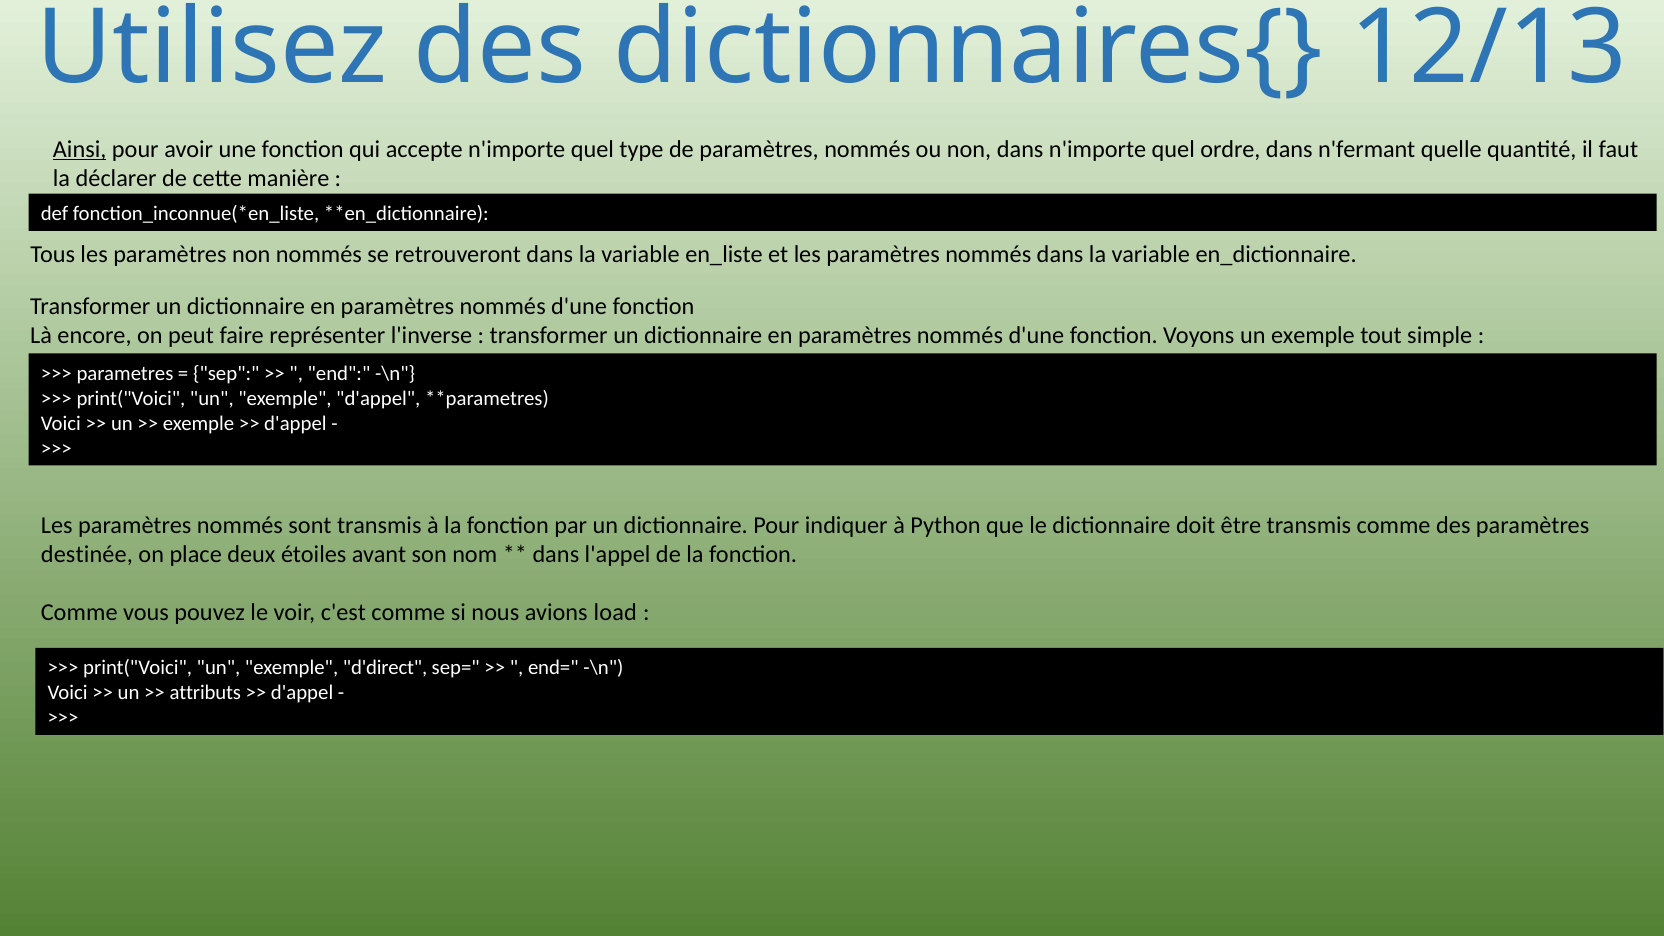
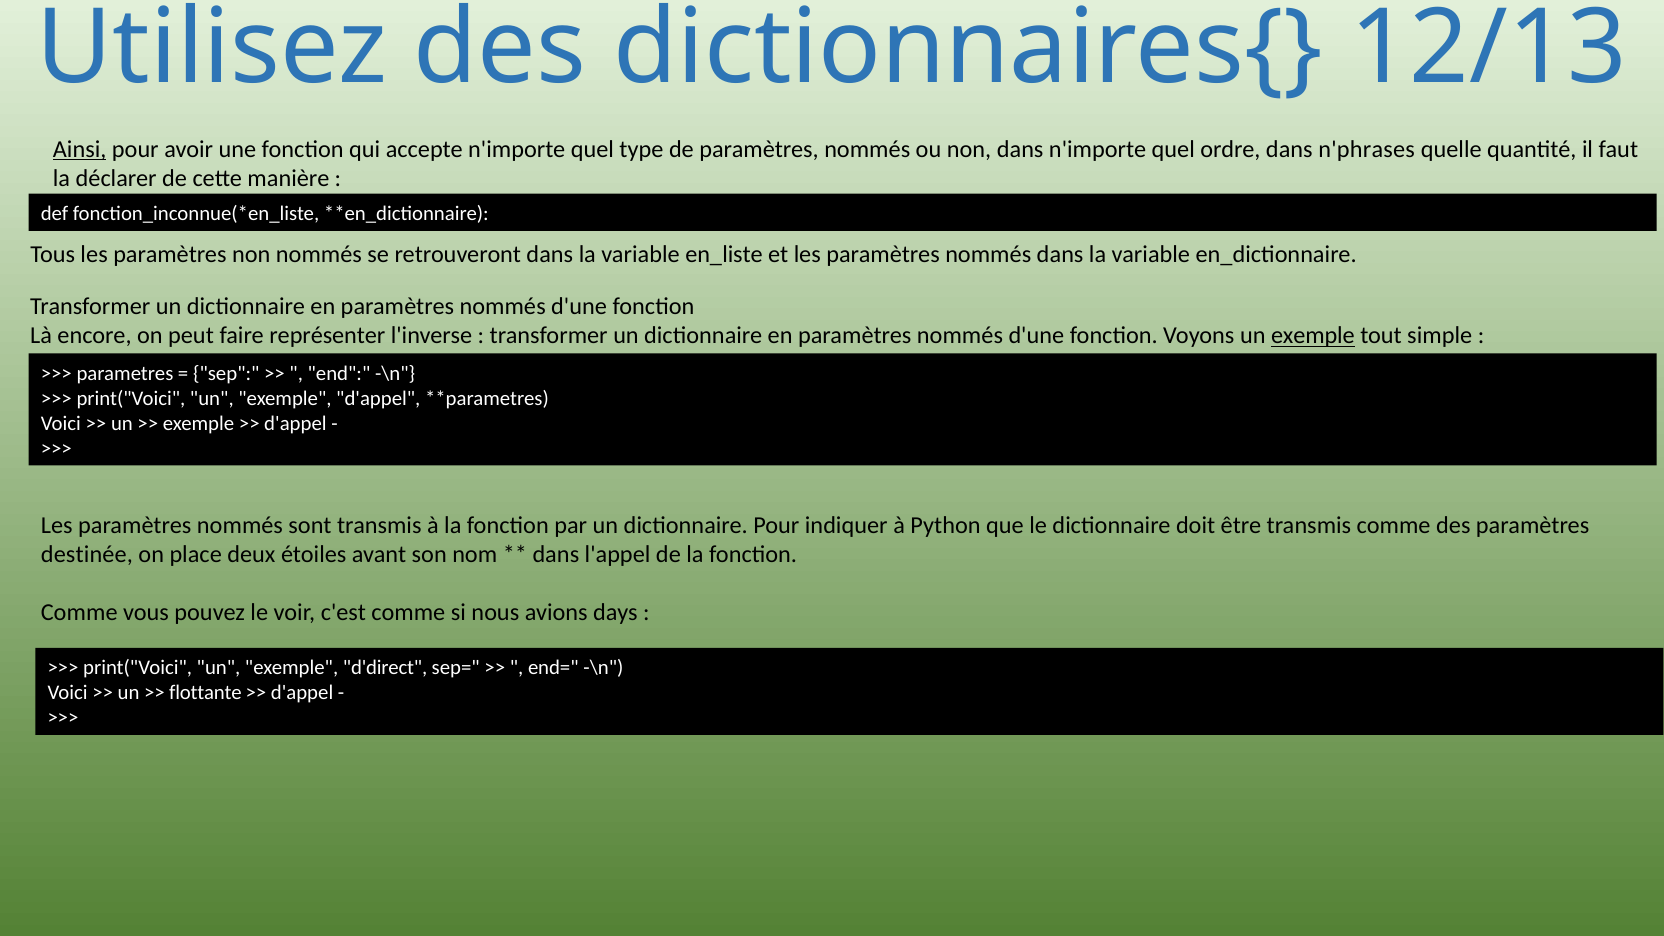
n'fermant: n'fermant -> n'phrases (1367, 149)
exemple underline: none -> present (1313, 336)
load: load -> days (615, 613)
attributs: attributs -> flottante (205, 693)
